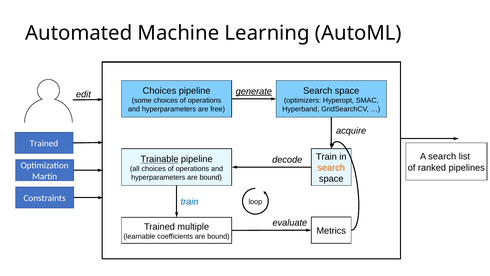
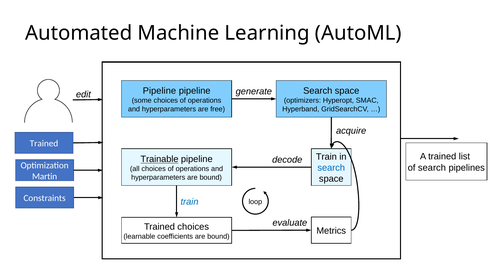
Choices: Choices -> Pipeline (159, 91)
generate underline: present -> none (254, 91)
A search: search -> trained (442, 156)
of ranked: ranked -> search (432, 167)
search colour: orange -> blue (331, 168)
Trained multiple: multiple -> choices (193, 226)
